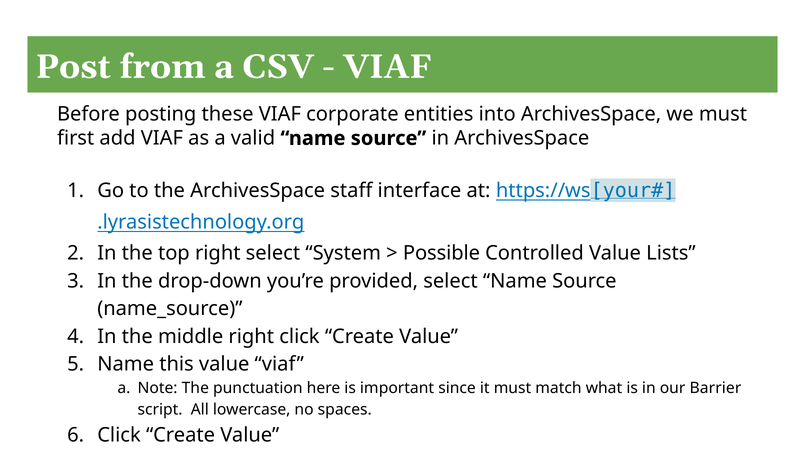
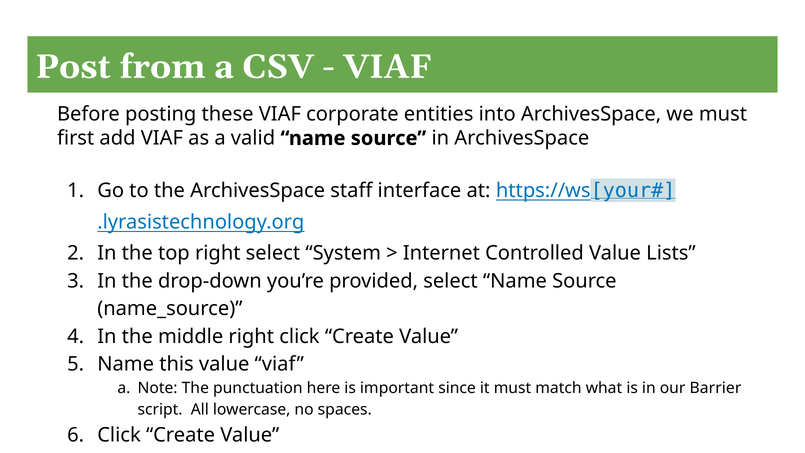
Possible: Possible -> Internet (441, 253)
